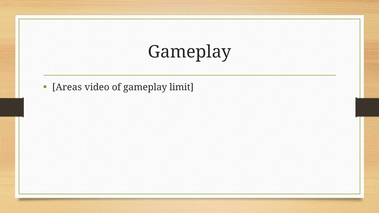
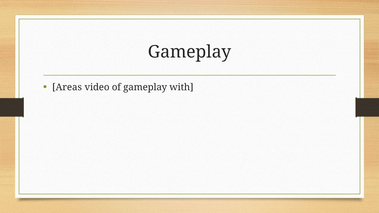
limit: limit -> with (181, 87)
